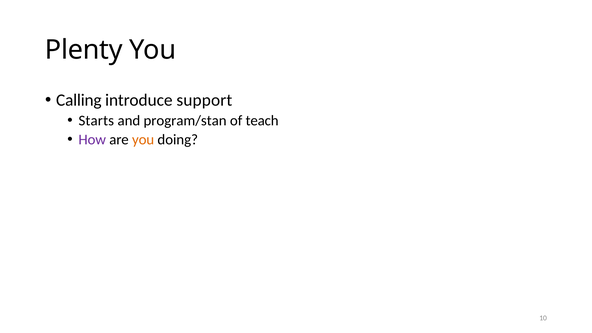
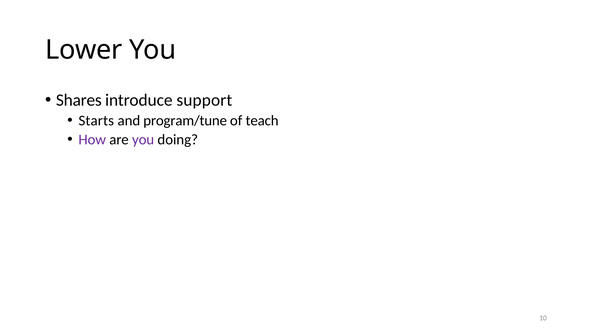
Plenty: Plenty -> Lower (84, 50)
Calling: Calling -> Shares (79, 100)
program/stan: program/stan -> program/tune (185, 120)
you colour: orange -> purple (143, 140)
